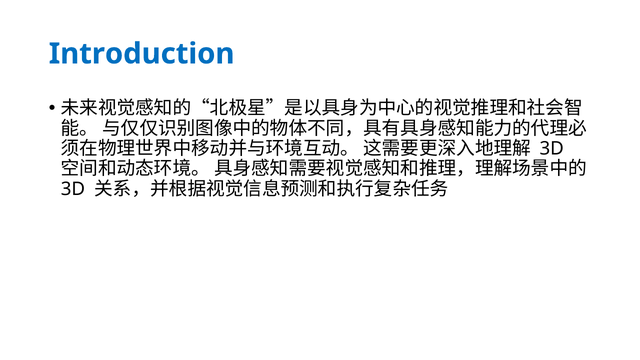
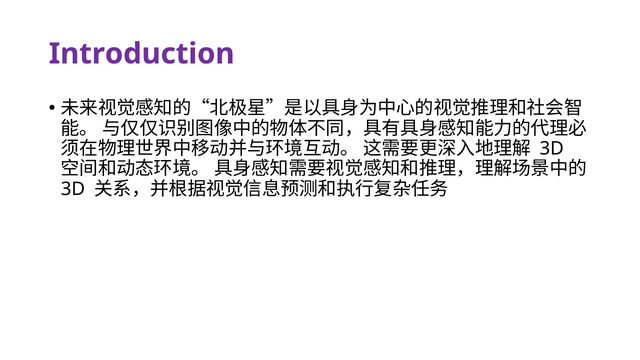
Introduction colour: blue -> purple (142, 54)
